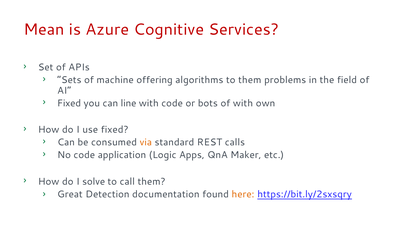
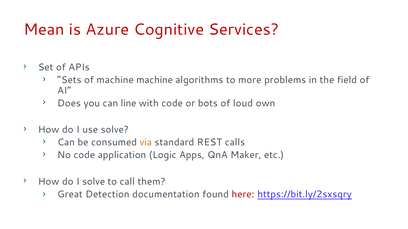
machine offering: offering -> machine (155, 80)
to them: them -> more (250, 80)
Fixed: Fixed -> Does (69, 103)
of with: with -> loud (243, 103)
use fixed: fixed -> solve (115, 130)
here colour: orange -> red (243, 195)
